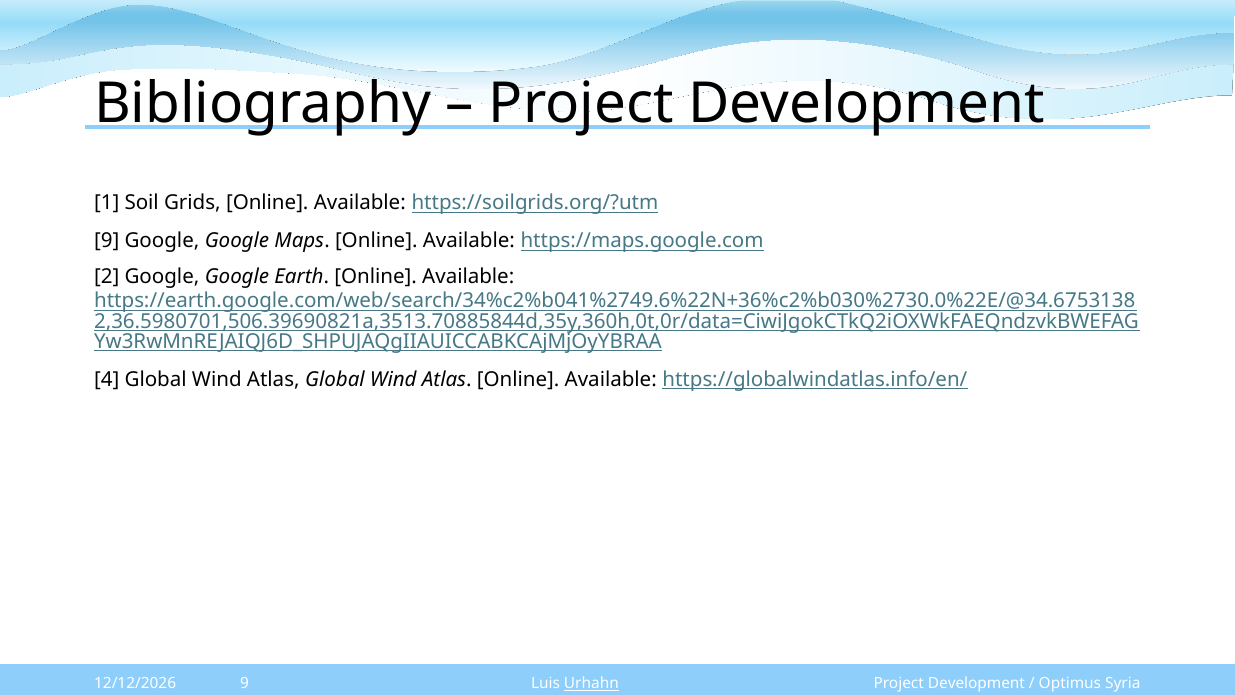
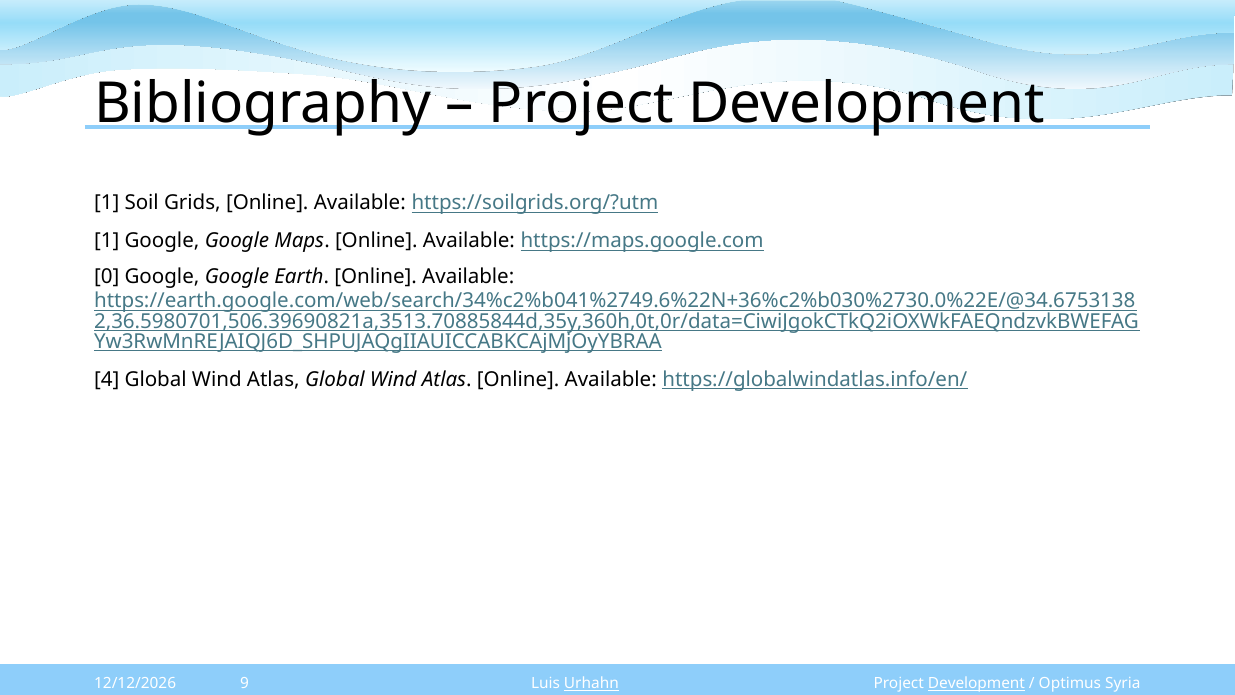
9: 9 -> 1 (107, 241)
2: 2 -> 0 (107, 277)
Development underline: none -> present (976, 683)
